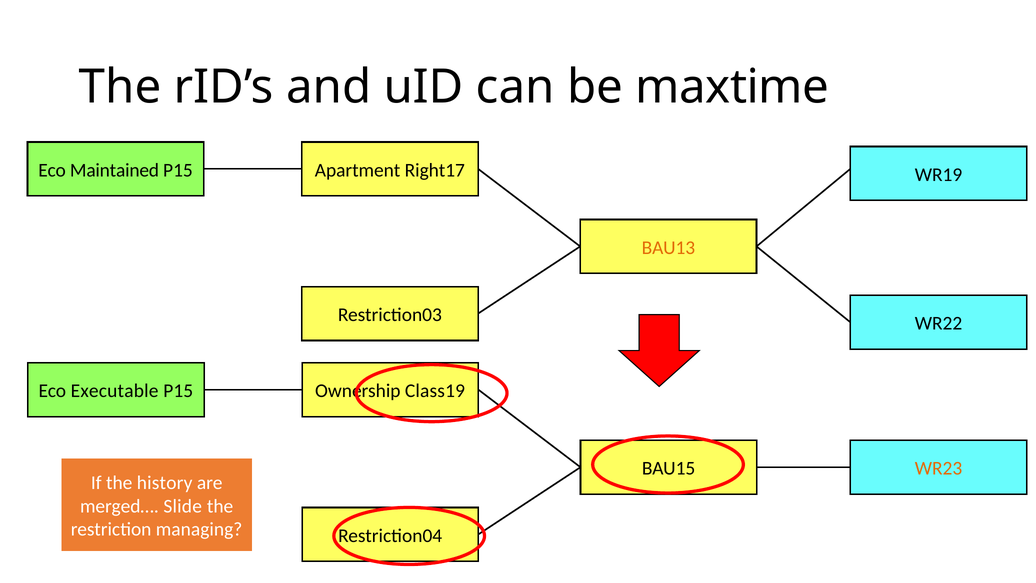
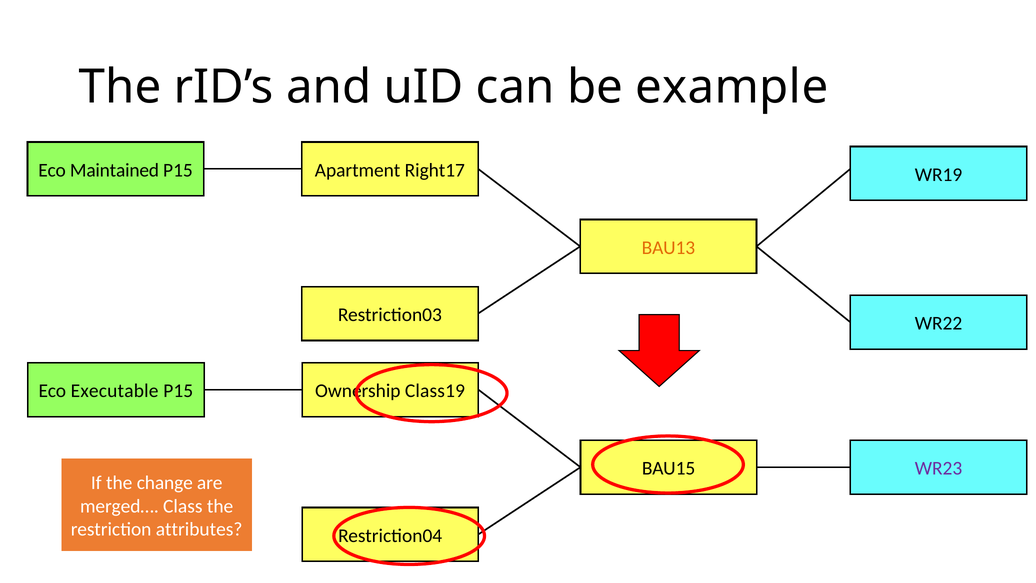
maxtime: maxtime -> example (732, 87)
WR23 colour: orange -> purple (939, 468)
history: history -> change (165, 483)
Slide: Slide -> Class (183, 506)
managing: managing -> attributes (199, 529)
